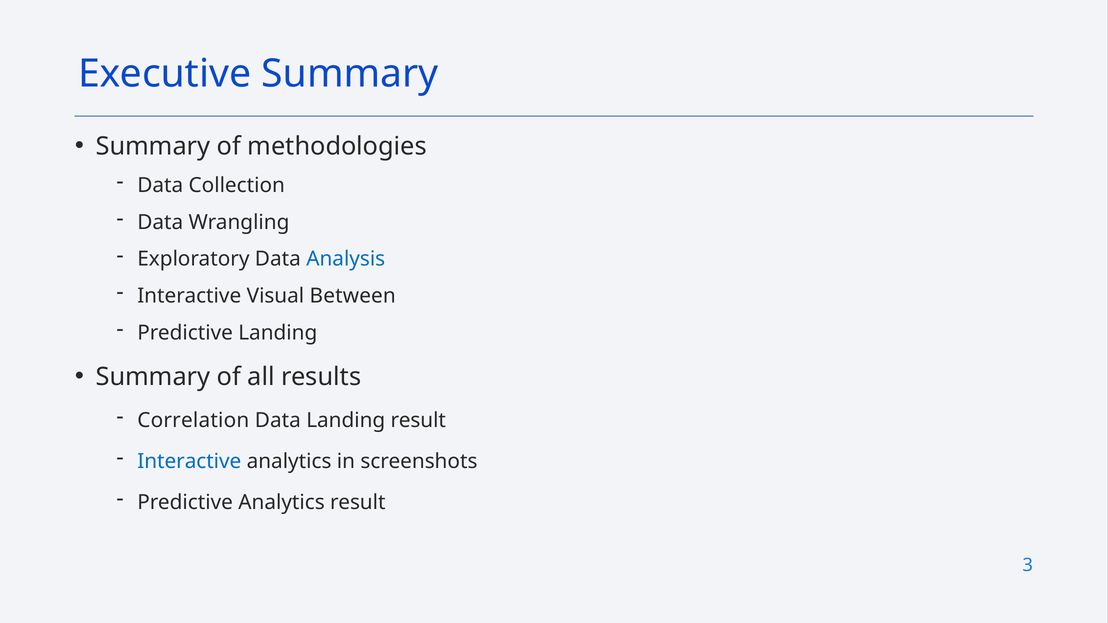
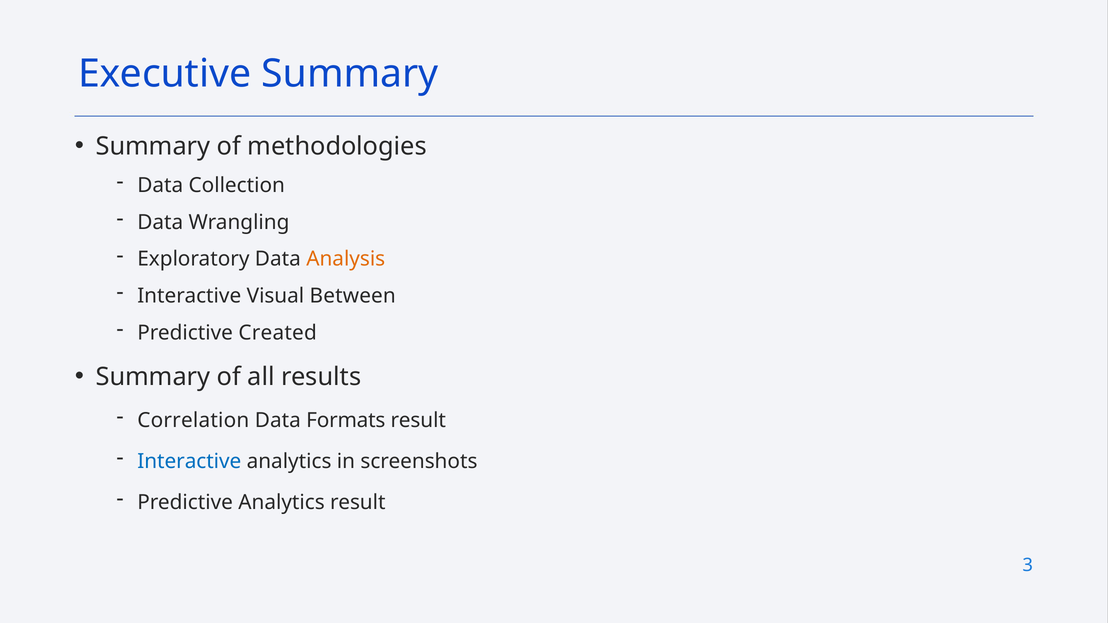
Analysis colour: blue -> orange (346, 259)
Predictive Landing: Landing -> Created (278, 333)
Data Landing: Landing -> Formats (346, 421)
